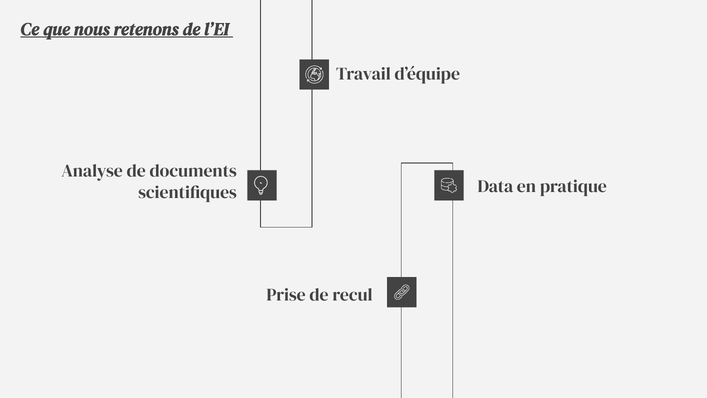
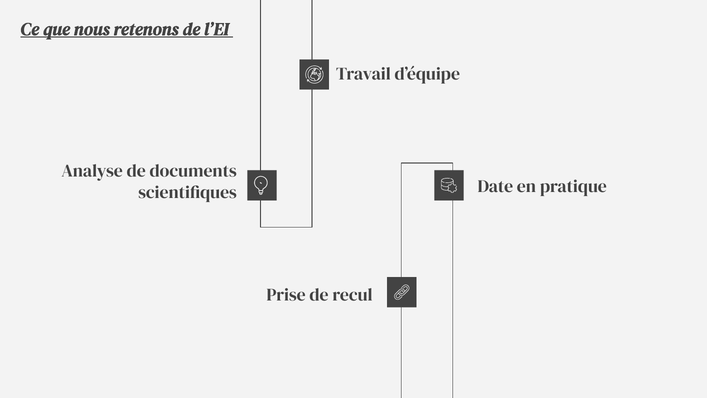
Data: Data -> Date (495, 186)
